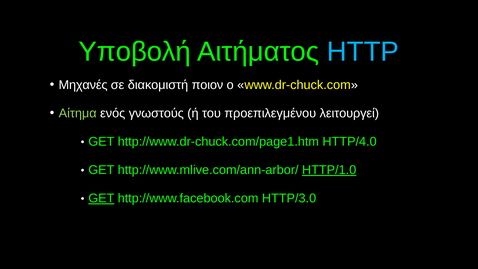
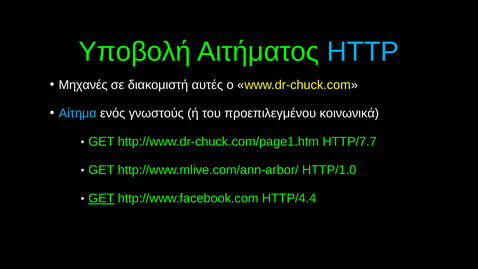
ποιον: ποιον -> αυτές (207, 85)
Αίτημα colour: light green -> light blue (78, 113)
λειτουργεί: λειτουργεί -> κοινωνικά (349, 113)
HTTP/4.0: HTTP/4.0 -> HTTP/7.7 (350, 142)
HTTP/1.0 underline: present -> none (329, 170)
HTTP/3.0: HTTP/3.0 -> HTTP/4.4 (289, 198)
